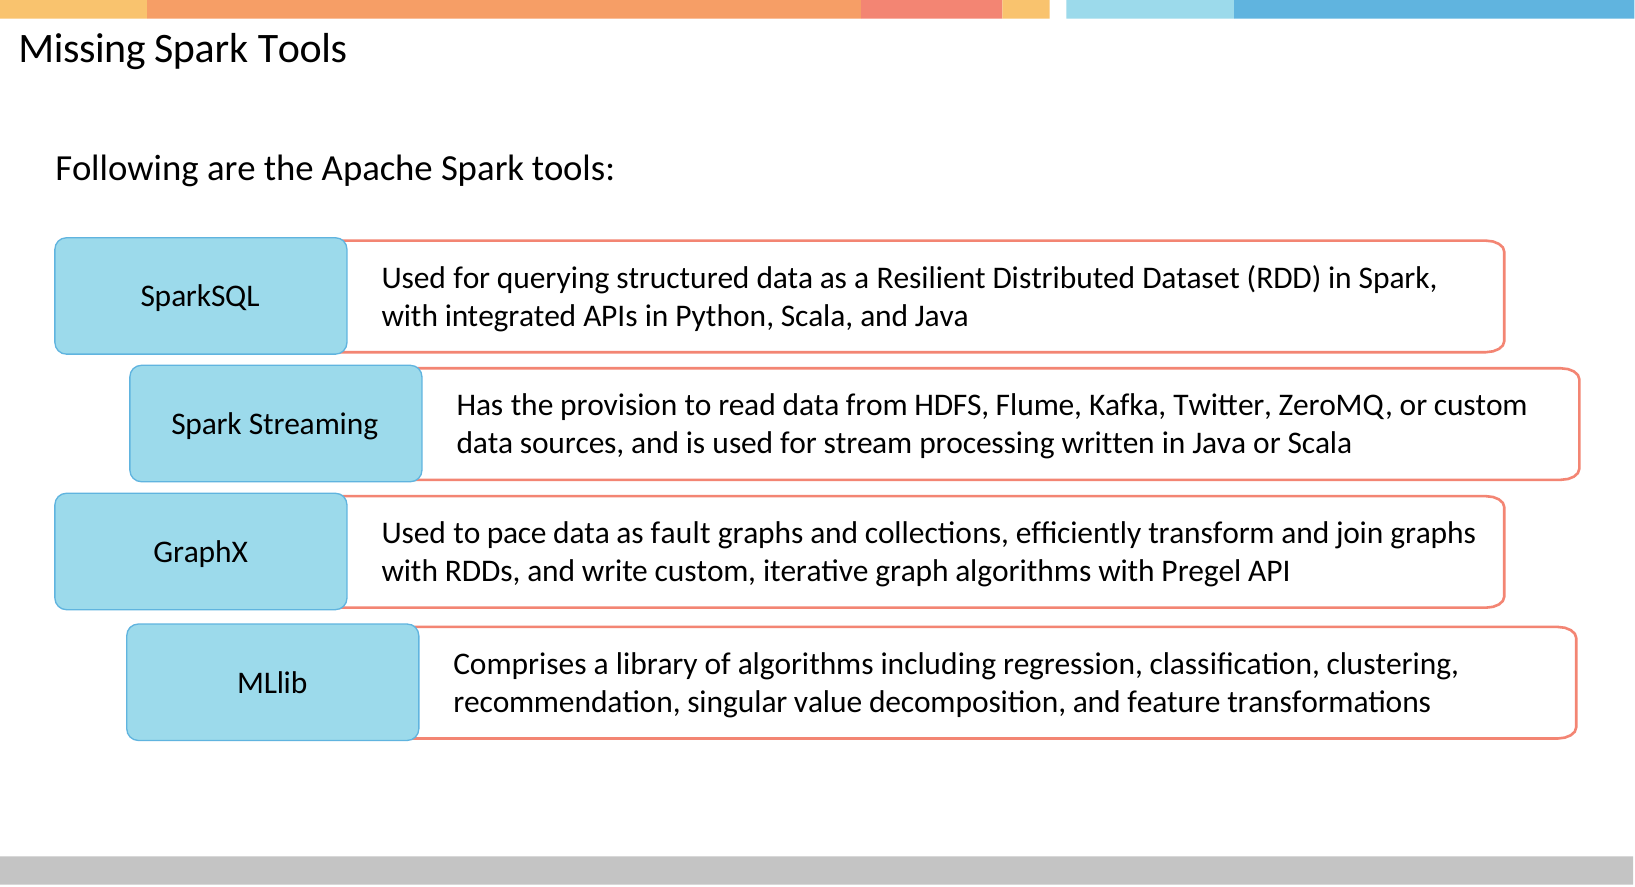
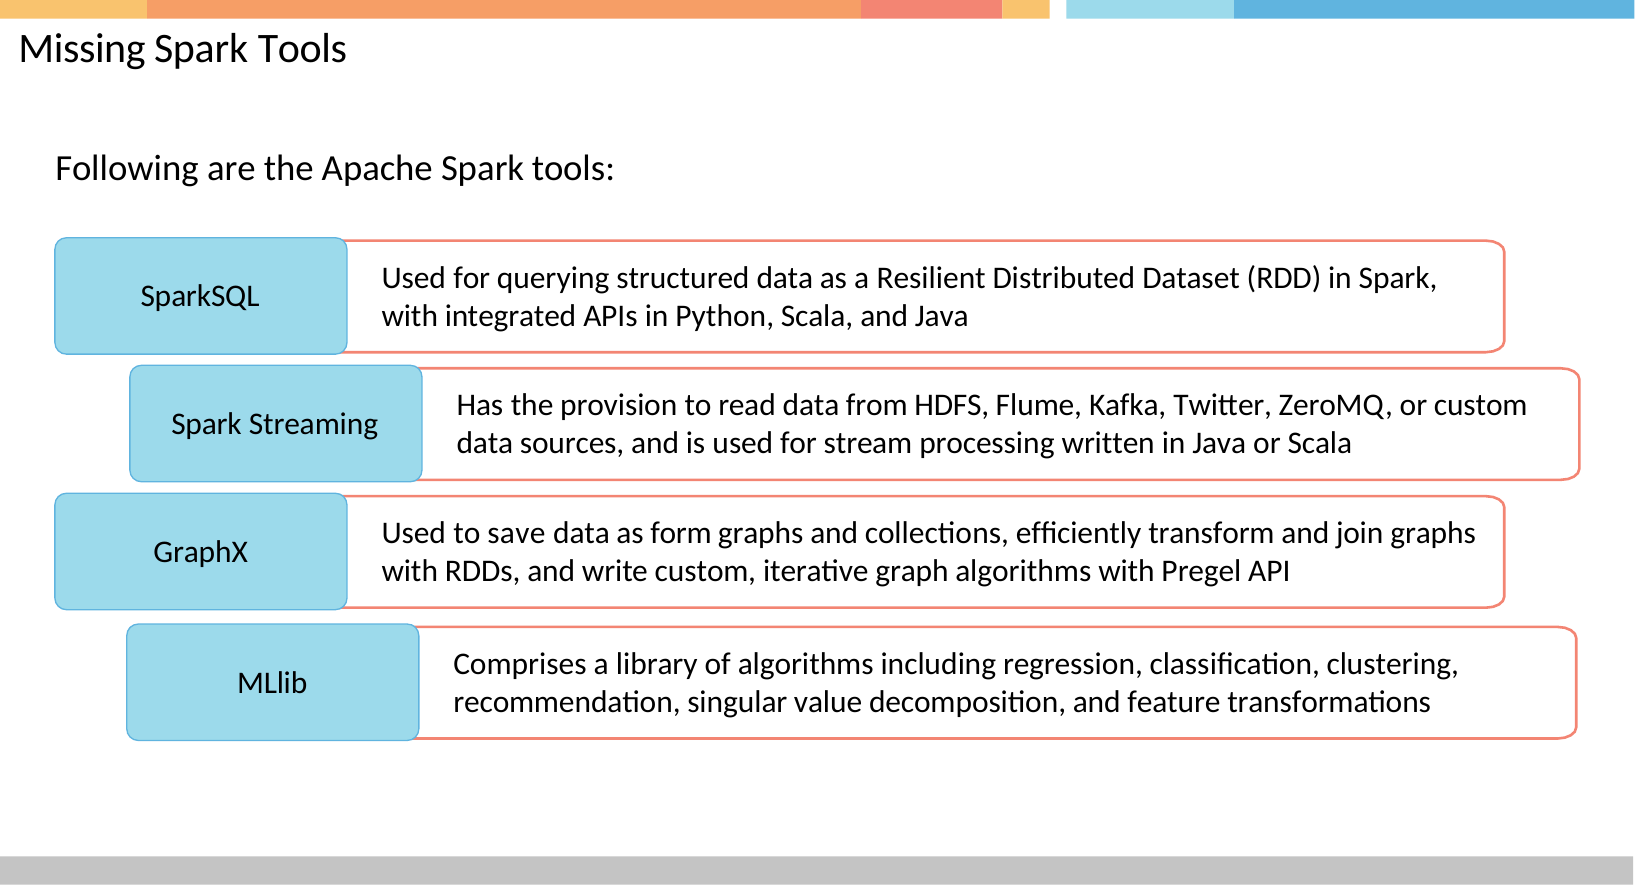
pace: pace -> save (516, 533)
fault: fault -> form (681, 533)
